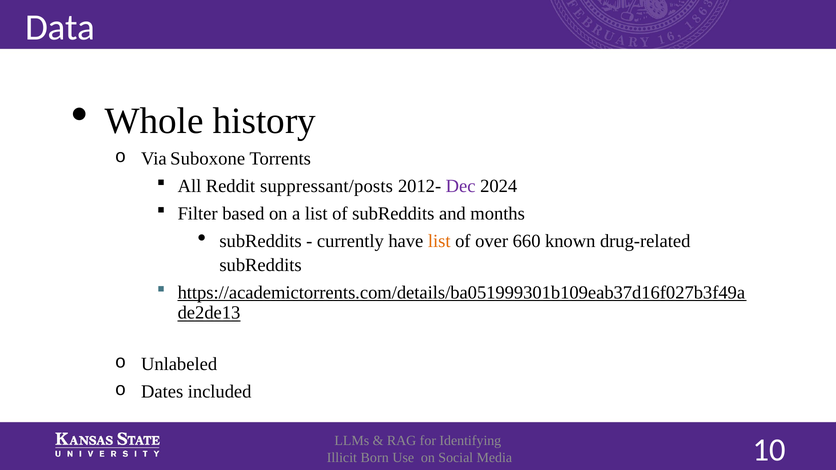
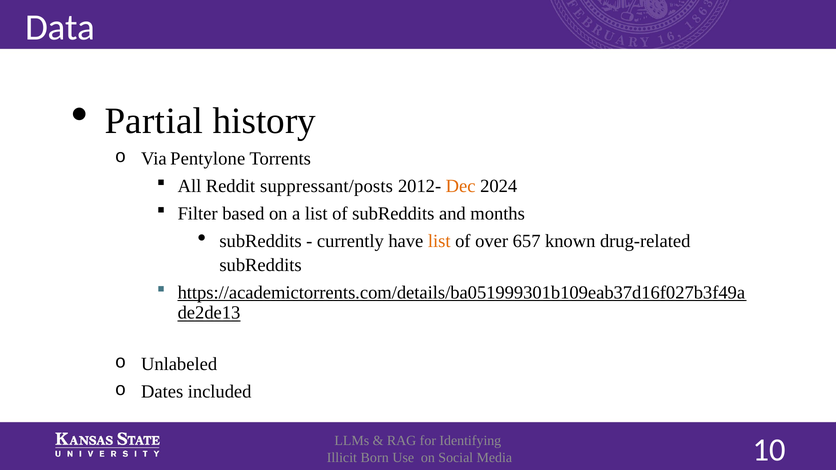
Whole: Whole -> Partial (154, 121)
Suboxone: Suboxone -> Pentylone (208, 159)
Dec colour: purple -> orange (461, 186)
660: 660 -> 657 (527, 241)
